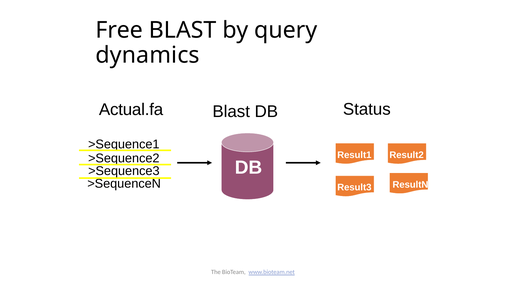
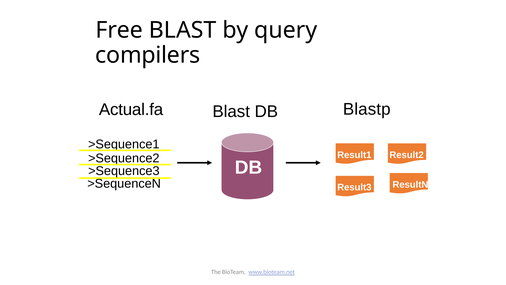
dynamics: dynamics -> compilers (148, 55)
Status: Status -> Blastp (367, 109)
